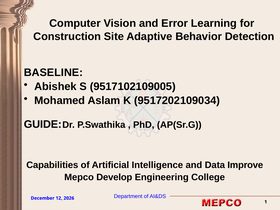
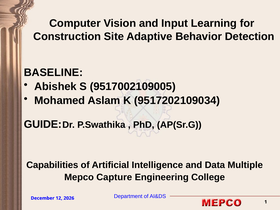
Error: Error -> Input (175, 23)
9517102109005: 9517102109005 -> 9517002109005 (133, 87)
Improve: Improve -> Multiple (245, 165)
Develop: Develop -> Capture (114, 177)
